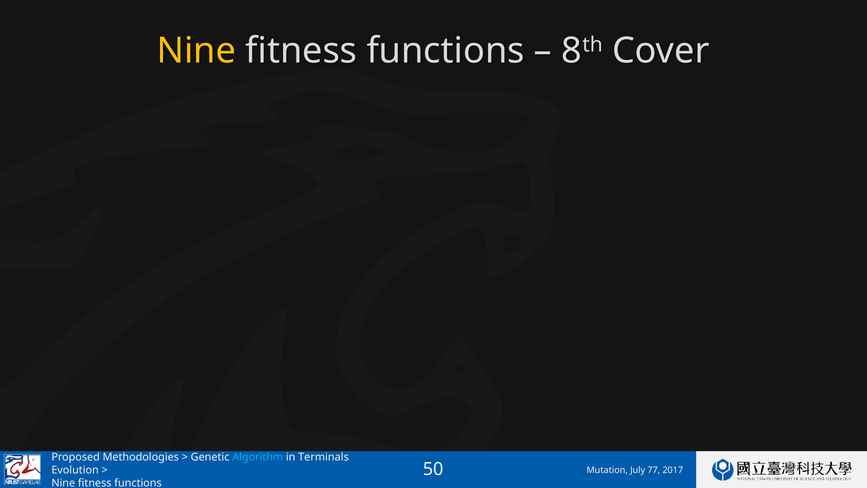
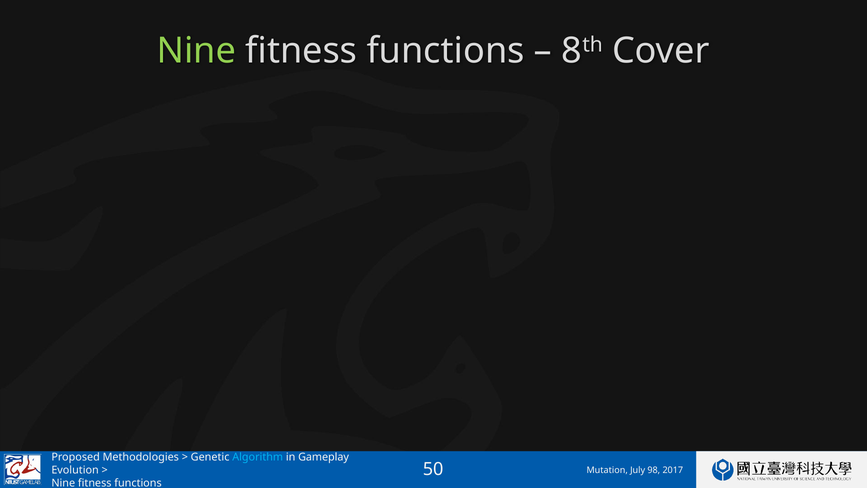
Nine colour: yellow -> light green (196, 51)
Terminals: Terminals -> Gameplay (324, 457)
77: 77 -> 98 (654, 470)
